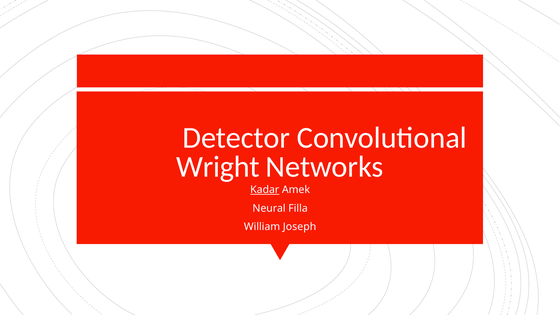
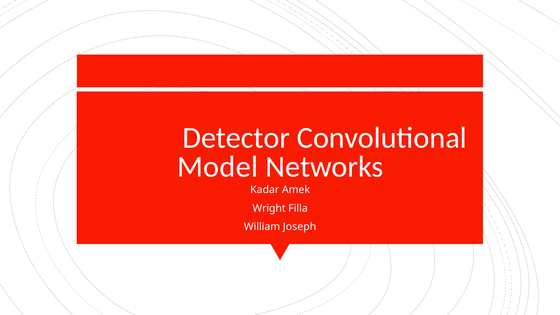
Wright: Wright -> Model (218, 167)
Kadar underline: present -> none (265, 190)
Neural: Neural -> Wright (269, 208)
